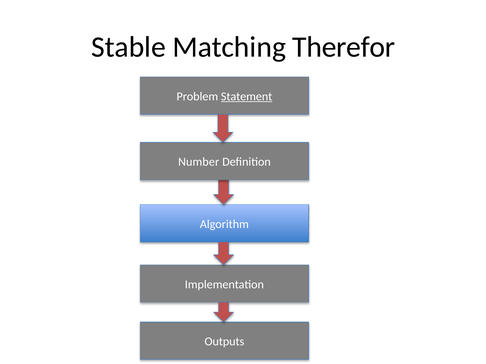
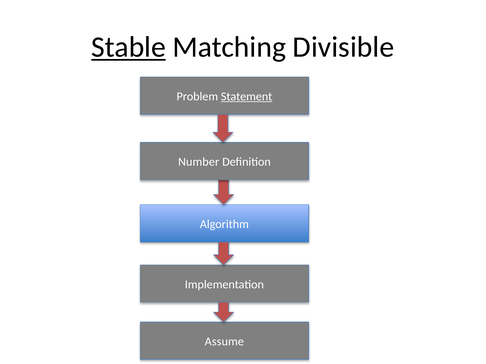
Stable underline: none -> present (129, 47)
Therefor: Therefor -> Divisible (343, 47)
Outputs: Outputs -> Assume (224, 342)
